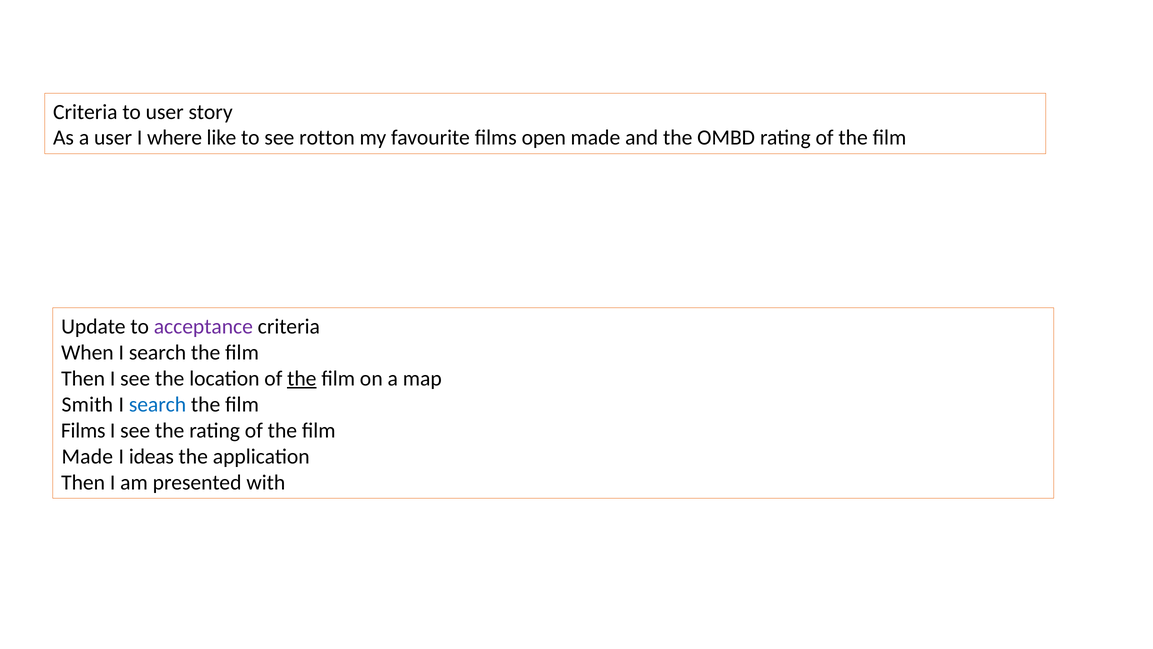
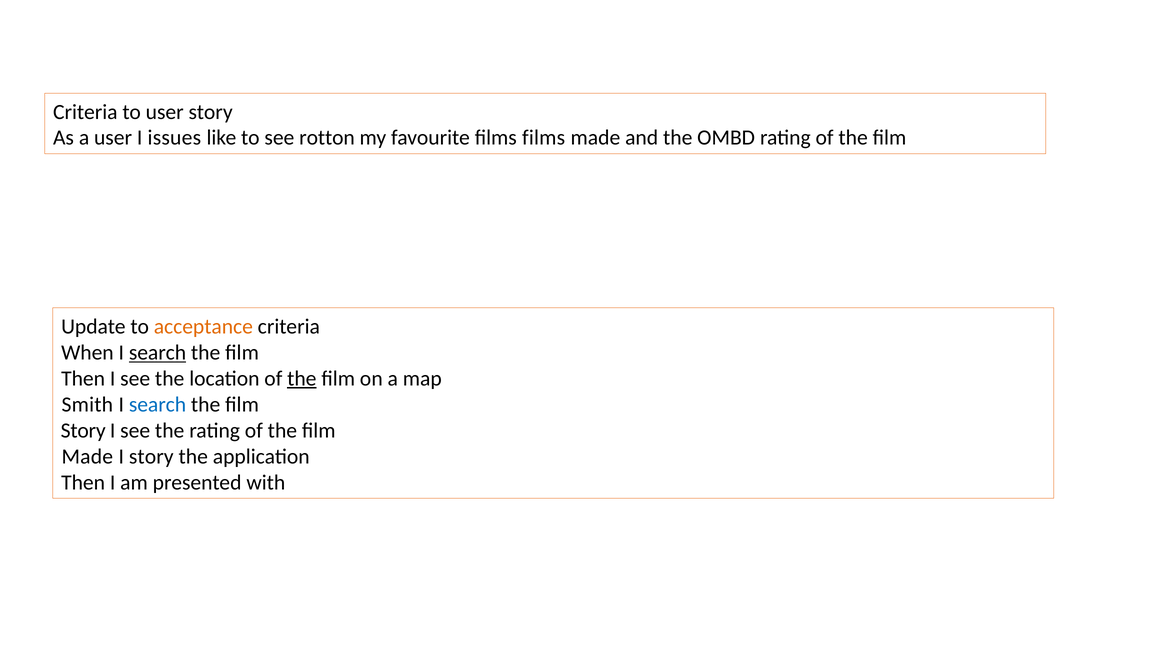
where: where -> issues (174, 138)
films open: open -> films (544, 138)
acceptance colour: purple -> orange (203, 326)
search underline: none -> present (158, 352)
Films: Films -> Story (83, 430)
I ideas: ideas -> story (151, 456)
